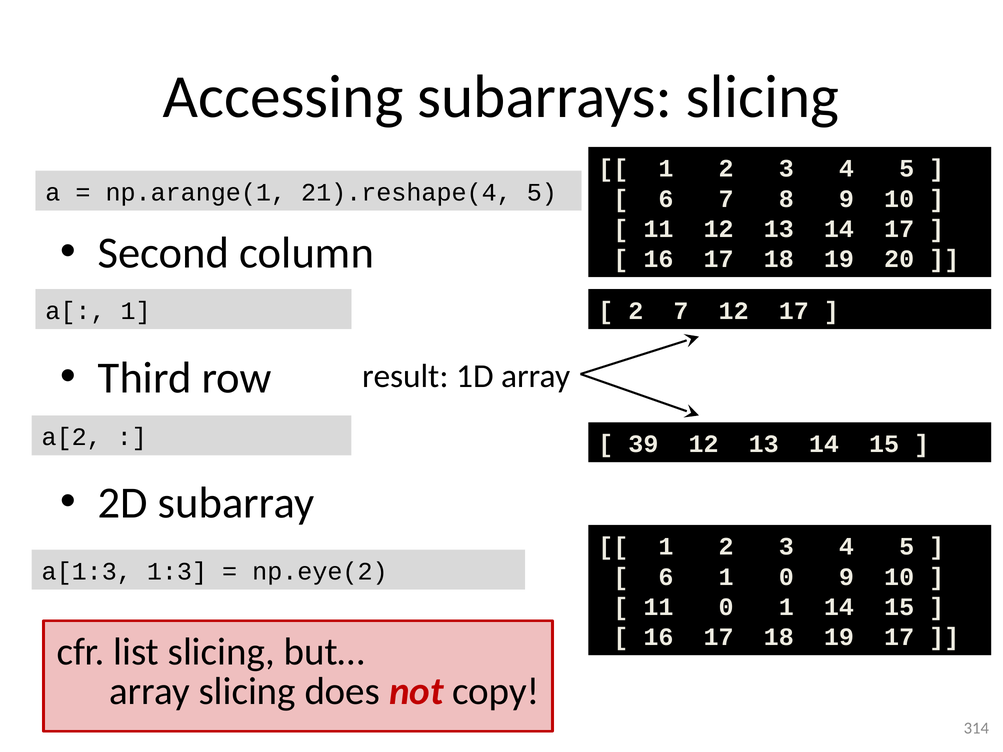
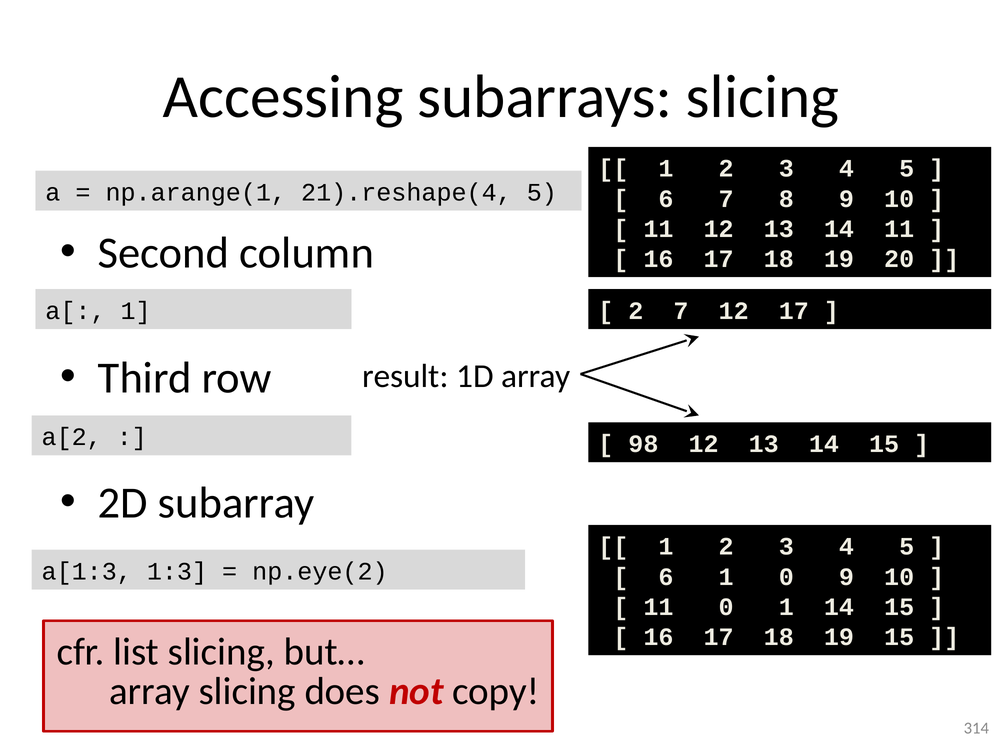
14 17: 17 -> 11 (899, 229)
39: 39 -> 98 (643, 444)
19 17: 17 -> 15 (899, 637)
